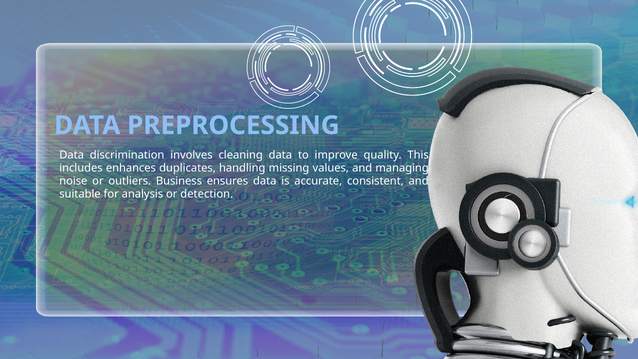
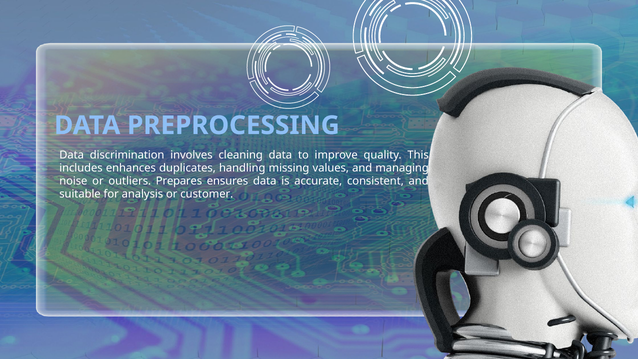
Business: Business -> Prepares (179, 181)
detection: detection -> customer (207, 194)
